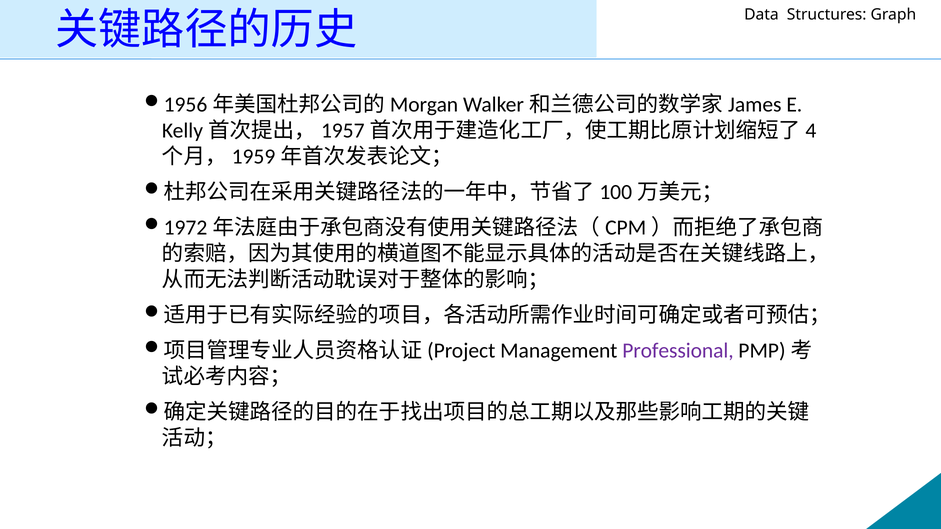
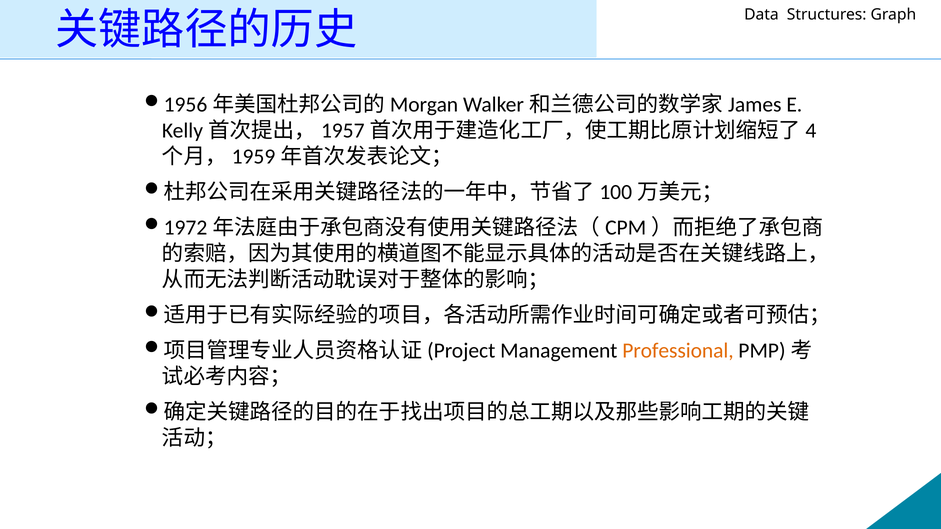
Professional colour: purple -> orange (678, 351)
